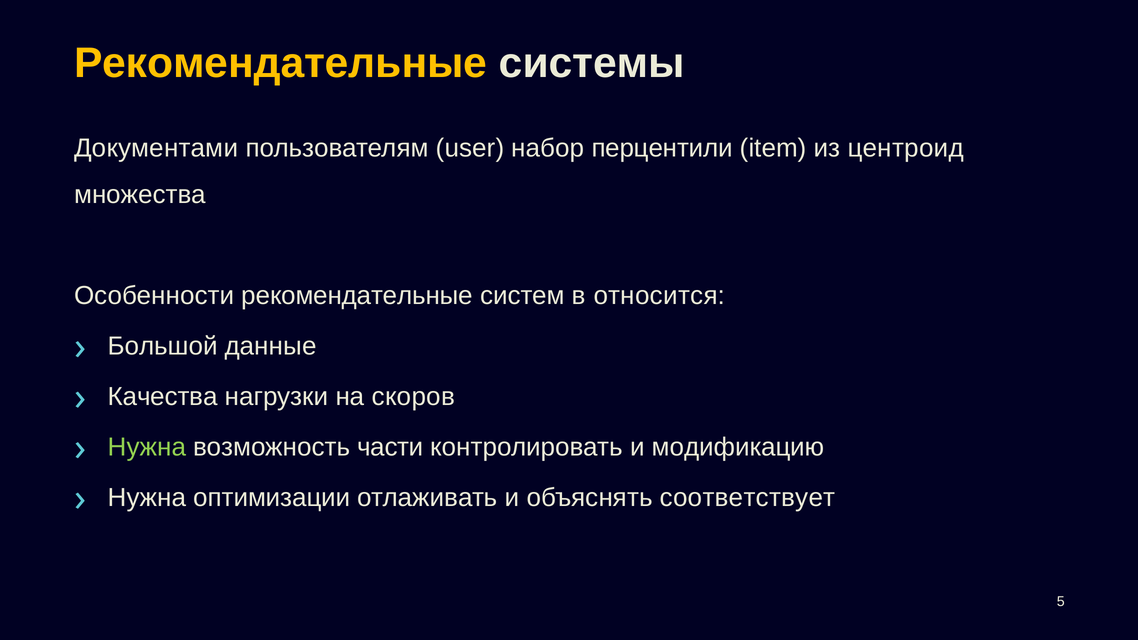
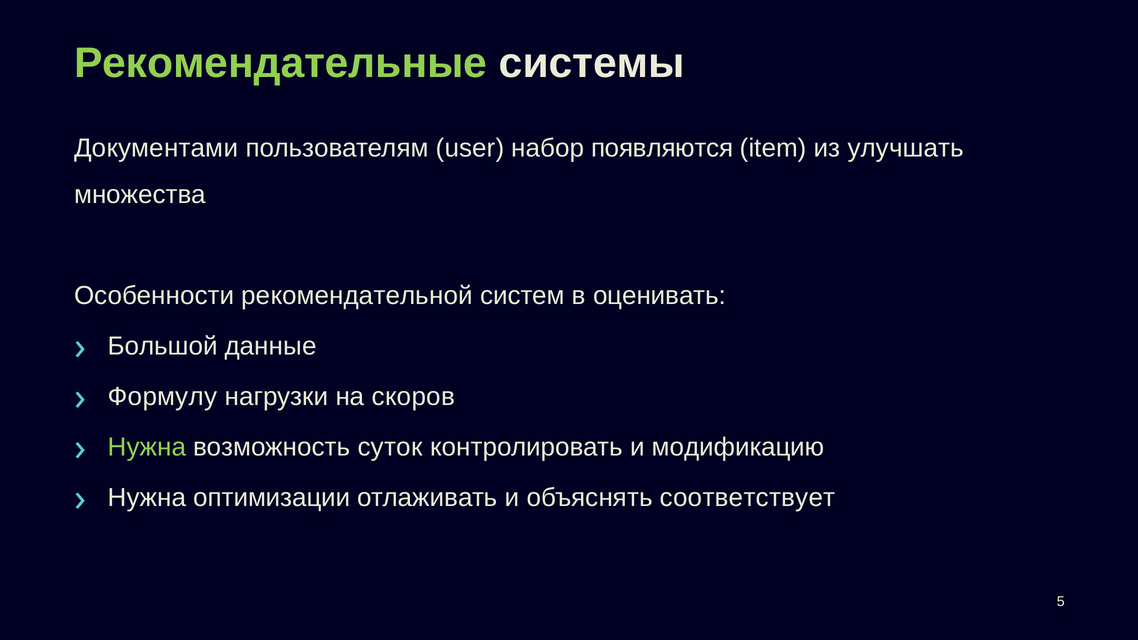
Рекомендательные colour: yellow -> light green (281, 63)
перцентили: перцентили -> появляются (662, 148)
центроид: центроид -> улучшать (906, 148)
Особенности рекомендательные: рекомендательные -> рекомендательной (357, 296)
относится: относится -> оценивать (660, 296)
Качества: Качества -> Формулу (162, 397)
части: части -> суток (390, 447)
